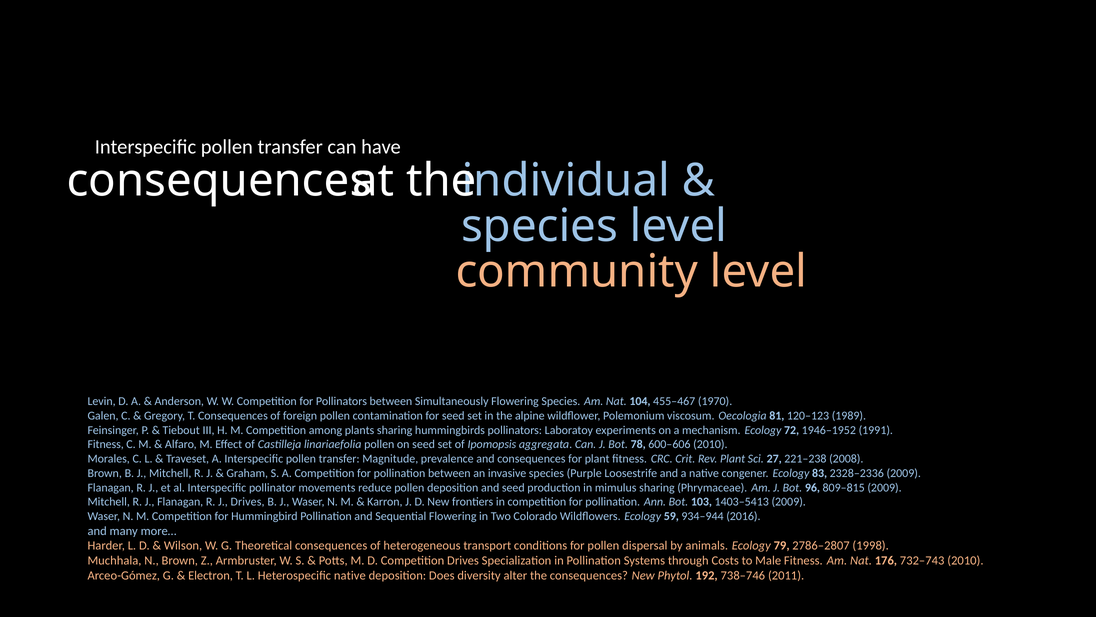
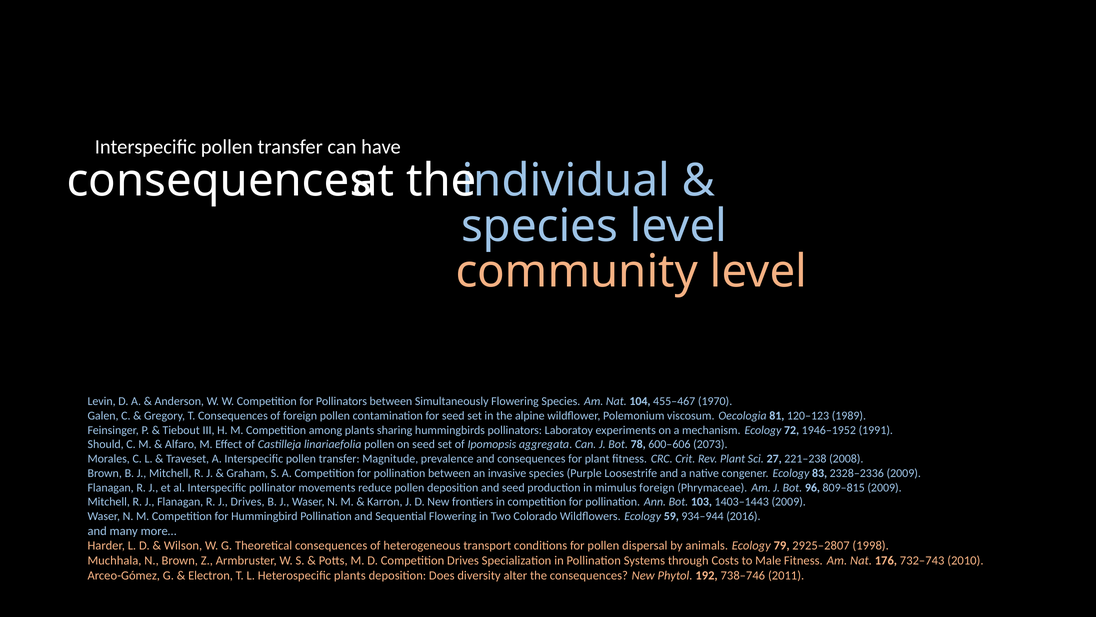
Fitness: Fitness -> Should (106, 444)
600–606 2010: 2010 -> 2073 (710, 444)
mimulus sharing: sharing -> foreign (657, 487)
1403–5413: 1403–5413 -> 1403–1443 (742, 502)
2786–2807: 2786–2807 -> 2925–2807 (821, 545)
Heterospecific native: native -> plants (350, 575)
